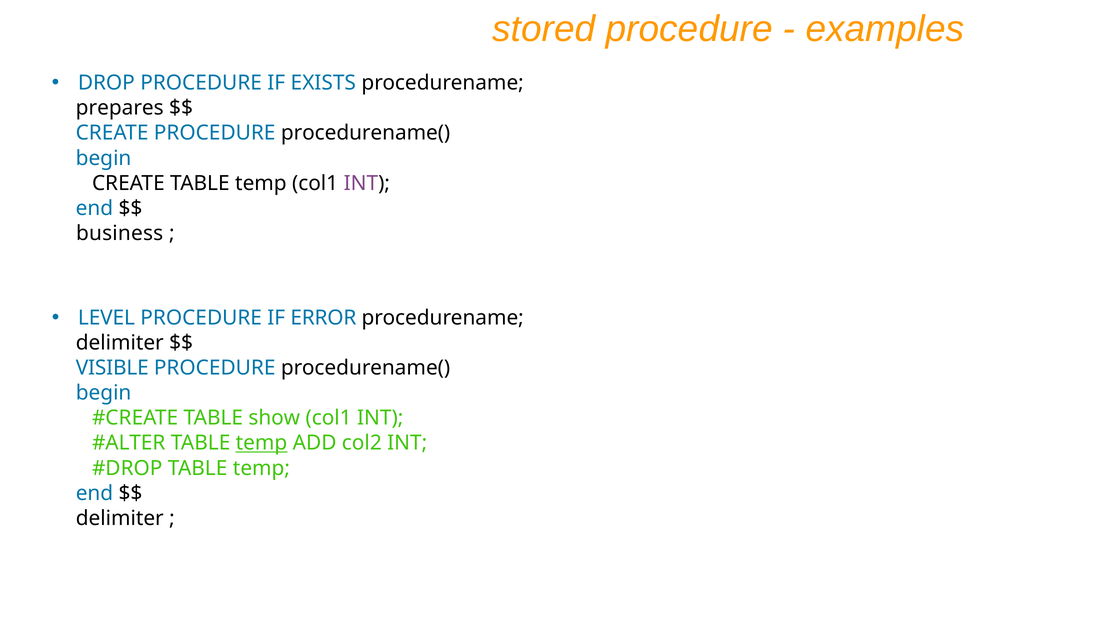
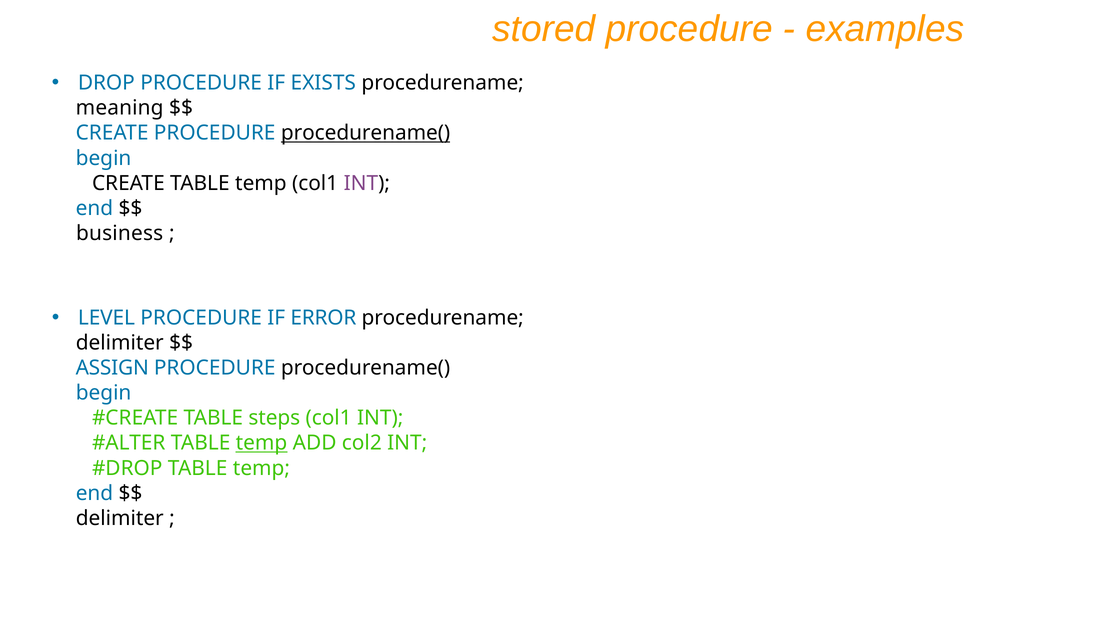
prepares: prepares -> meaning (120, 108)
procedurename( underline: none -> present (366, 133)
VISIBLE: VISIBLE -> ASSIGN (112, 368)
show: show -> steps (274, 418)
